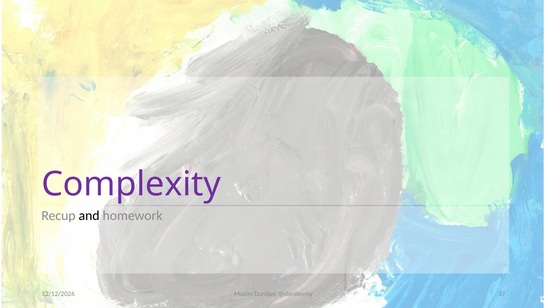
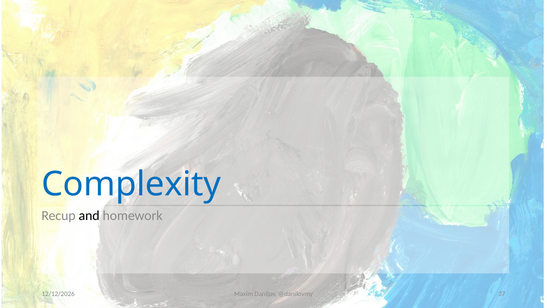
Complexity colour: purple -> blue (131, 184)
